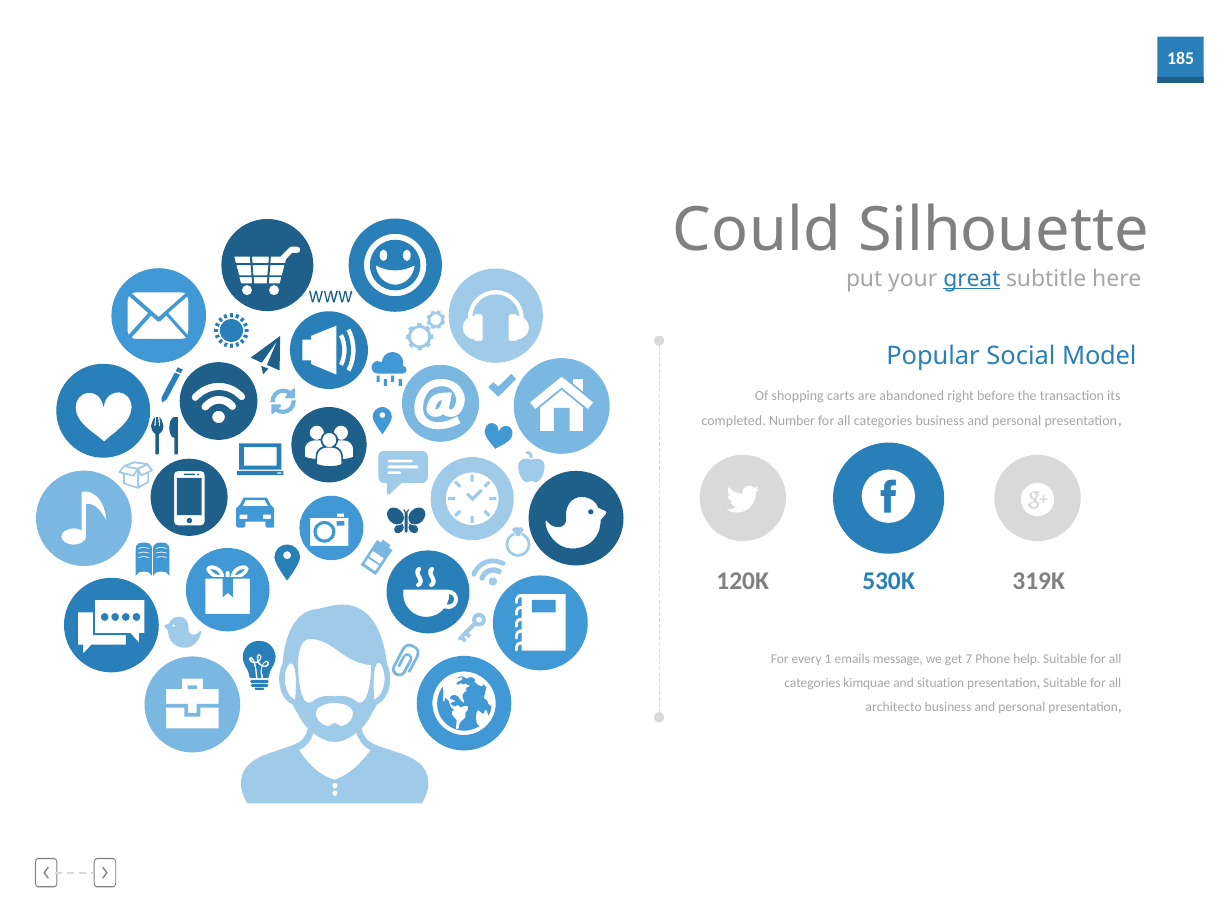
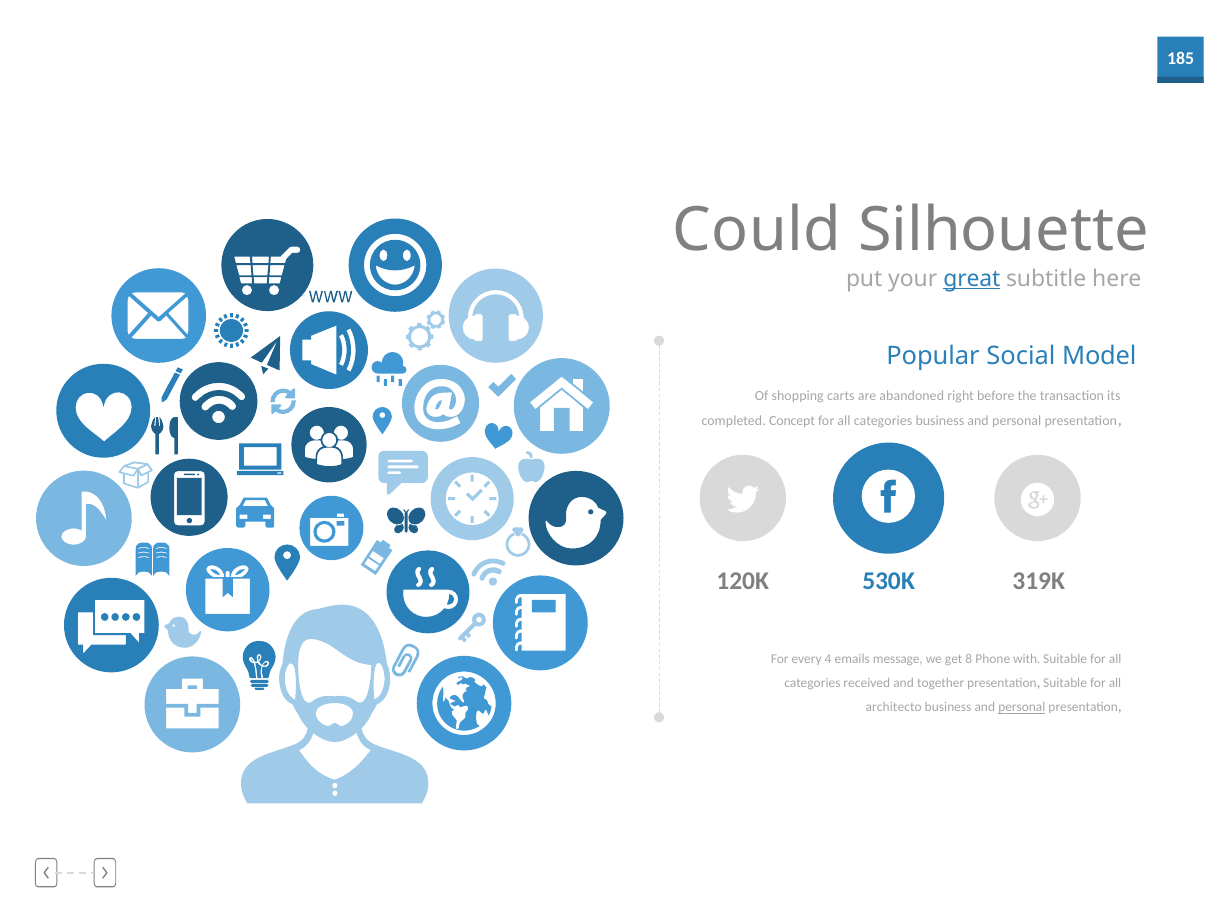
Number: Number -> Concept (792, 421)
1: 1 -> 4 (828, 659)
7: 7 -> 8 (969, 659)
help: help -> with (1027, 659)
kimquae: kimquae -> received (867, 683)
situation: situation -> together (941, 683)
personal underline: none -> present (1022, 707)
